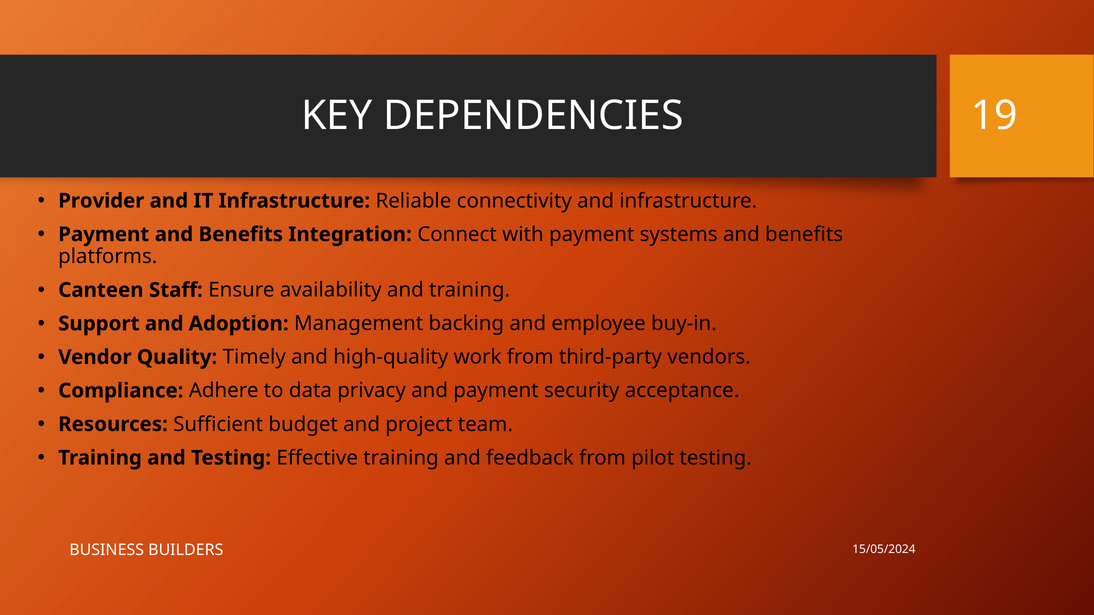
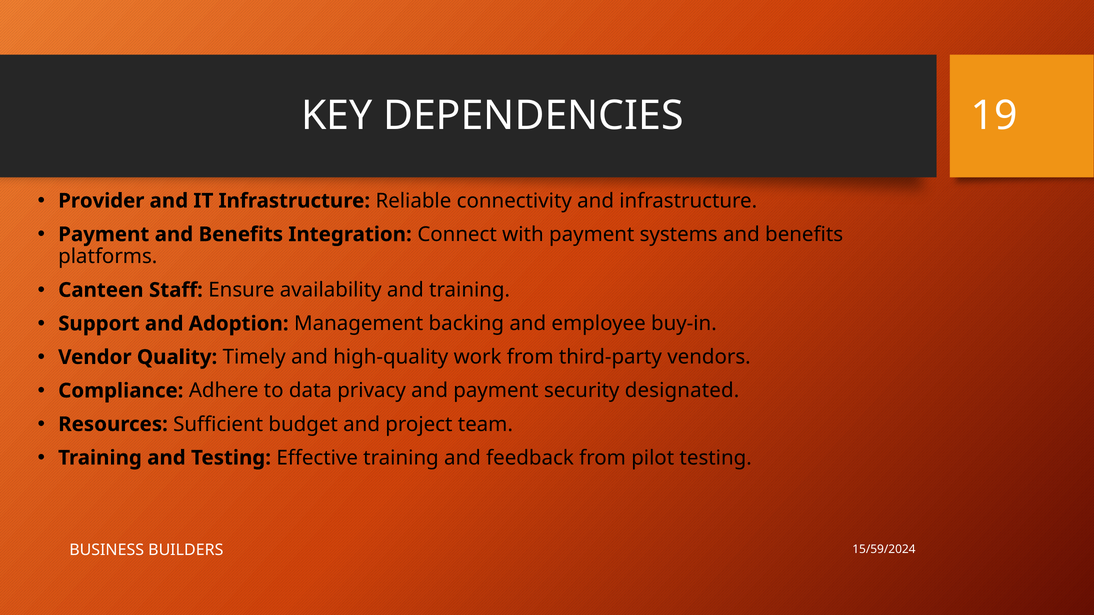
acceptance: acceptance -> designated (682, 391)
15/05/2024: 15/05/2024 -> 15/59/2024 (884, 550)
